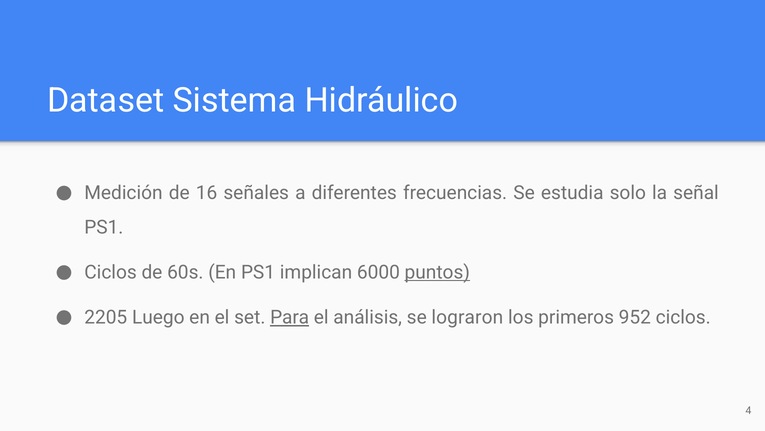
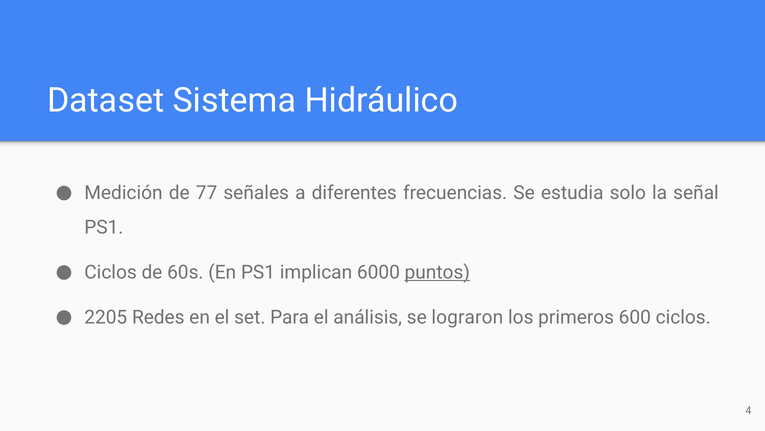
16: 16 -> 77 (207, 192)
Luego: Luego -> Redes (158, 317)
Para underline: present -> none (290, 317)
952: 952 -> 600 (635, 317)
